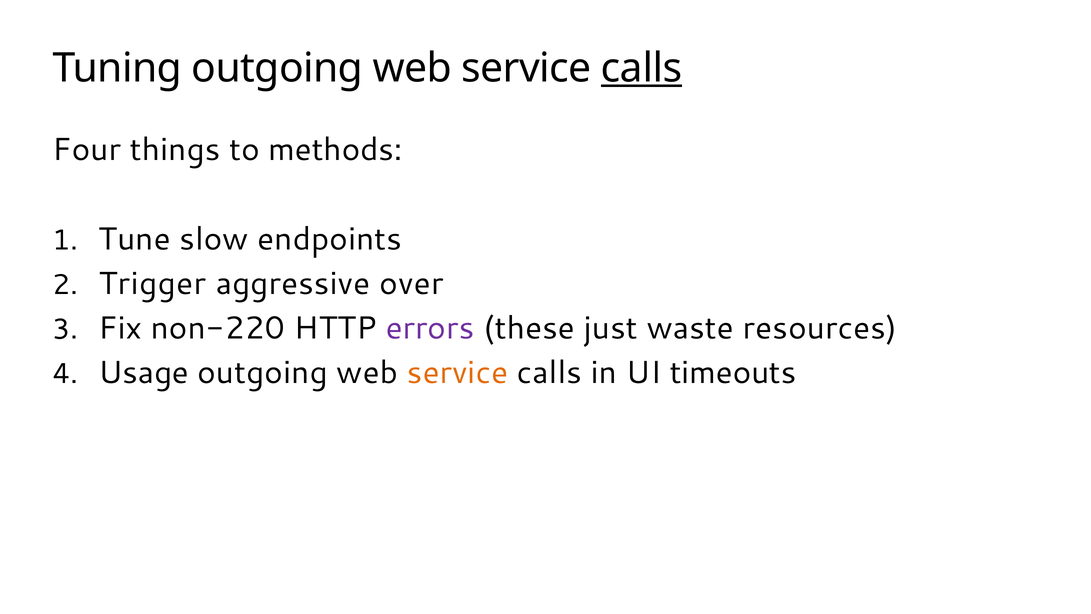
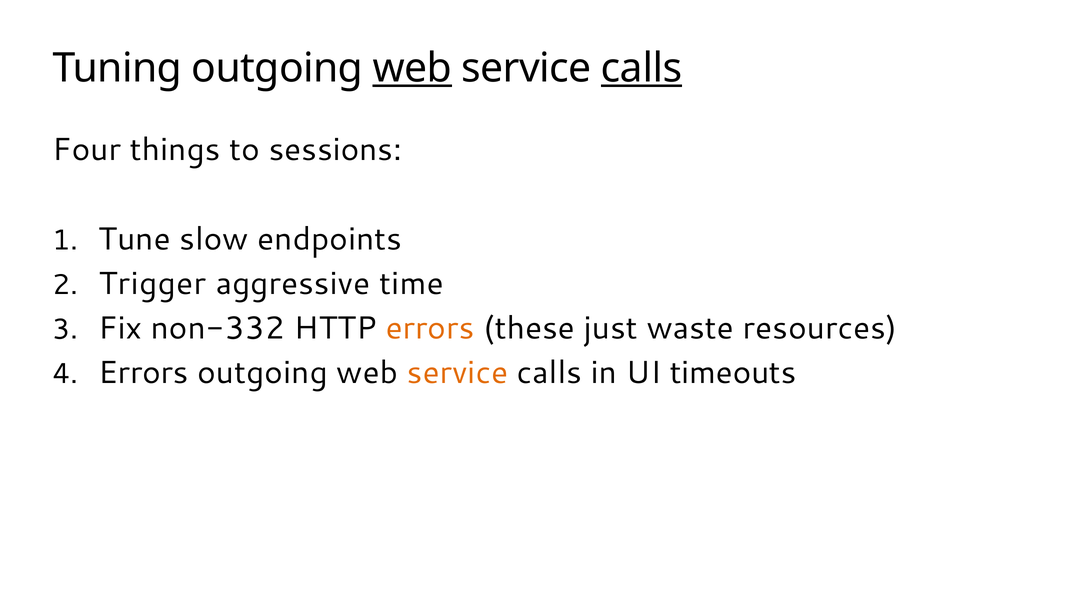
web underline: none -> present (412, 68)
methods: methods -> sessions (335, 150)
over: over -> time (412, 283)
non-220: non-220 -> non-332 (218, 328)
errors colour: purple -> orange (430, 328)
Usage: Usage -> Errors (144, 373)
